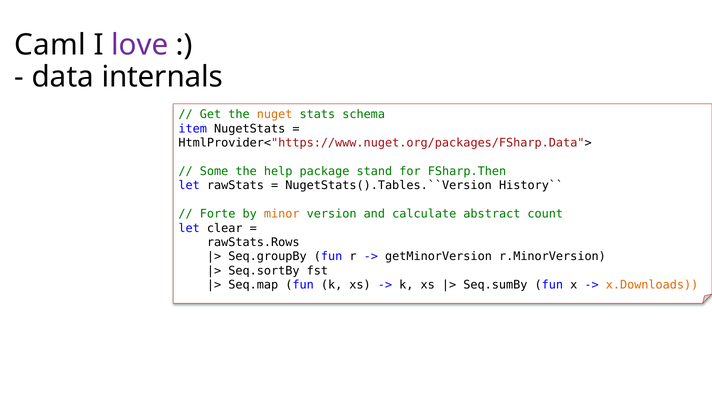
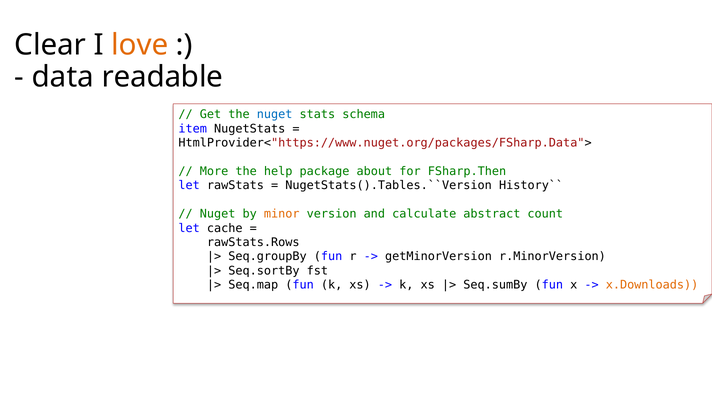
Caml: Caml -> Clear (50, 45)
love colour: purple -> orange (140, 45)
internals: internals -> readable (162, 77)
nuget colour: orange -> blue (275, 115)
Some: Some -> More (214, 171)
stand: stand -> about (374, 171)
Forte: Forte -> Nuget (218, 214)
clear: clear -> cache (225, 228)
